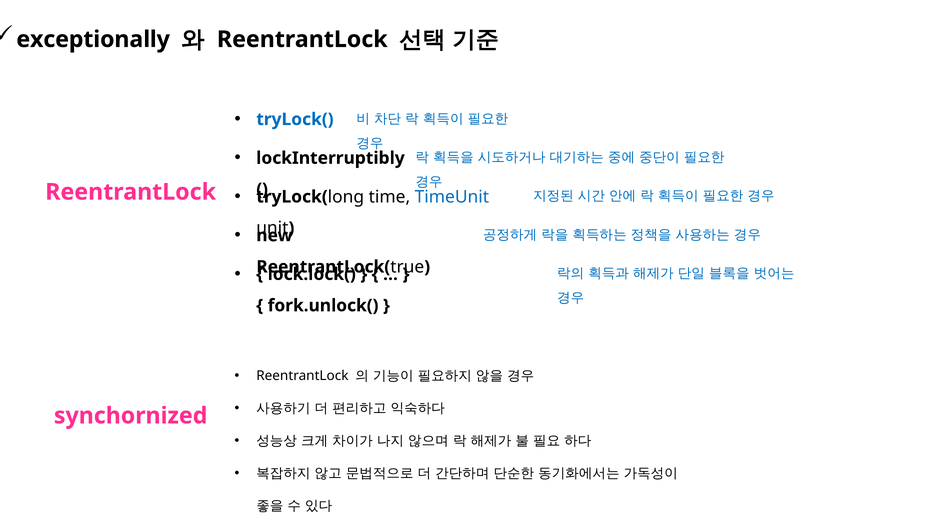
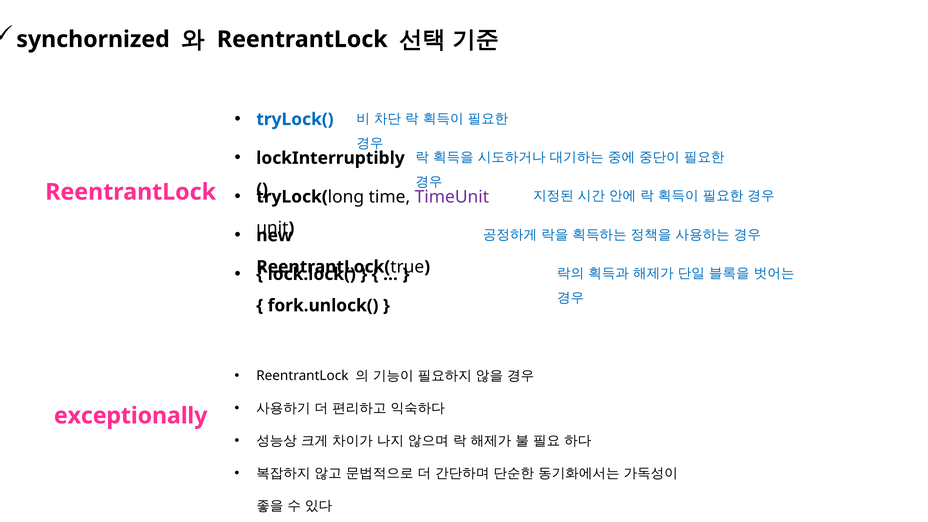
exceptionally: exceptionally -> synchornized (93, 39)
TimeUnit colour: blue -> purple (452, 197)
synchornized: synchornized -> exceptionally (131, 416)
